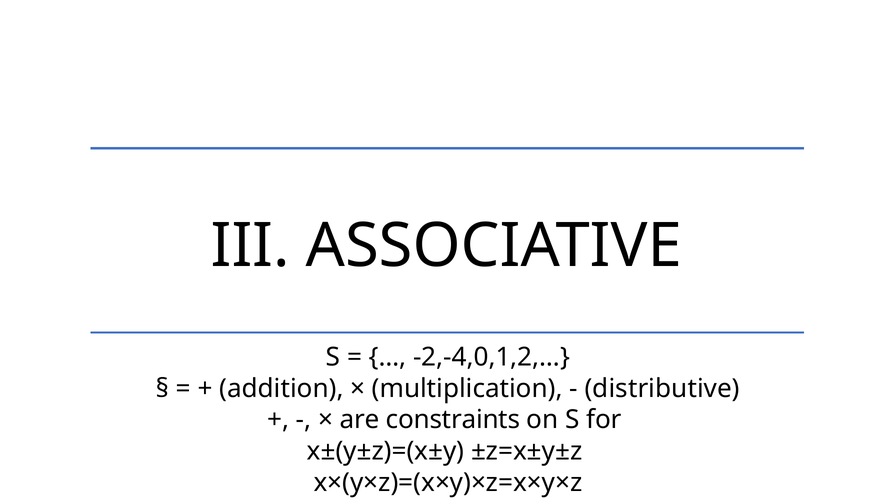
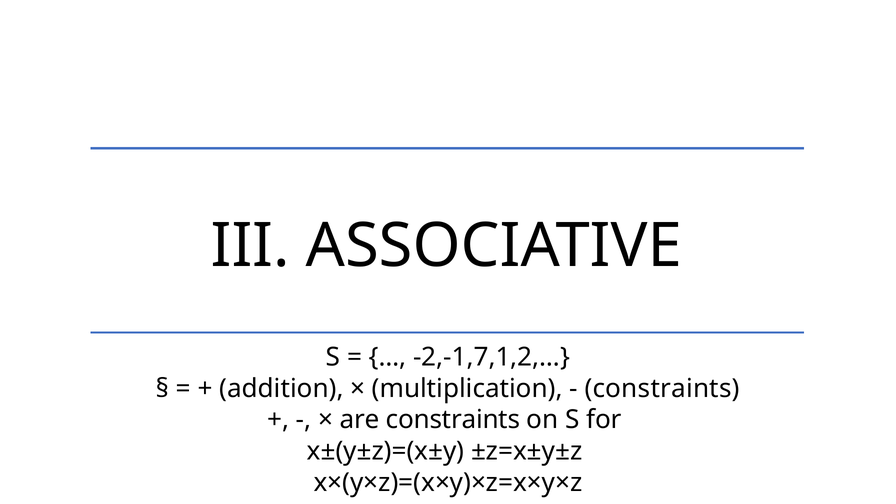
-2,-4,0,1,2,…: -2,-4,0,1,2,… -> -2,-1,7,1,2,… (492, 357)
distributive: distributive -> constraints (662, 388)
